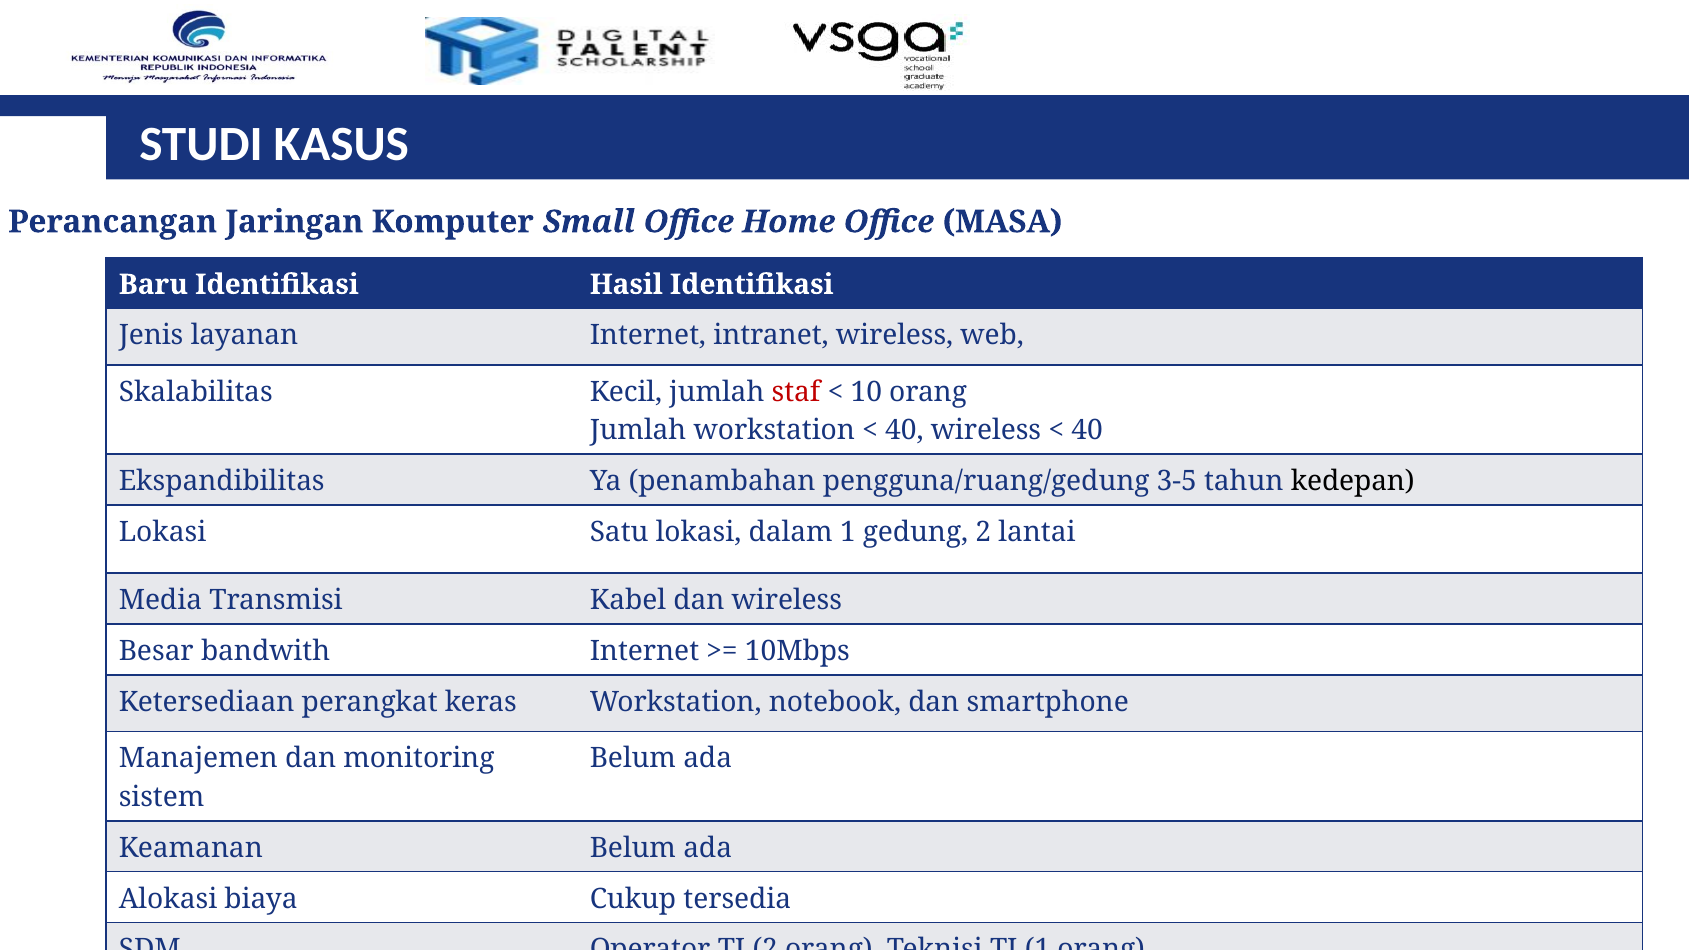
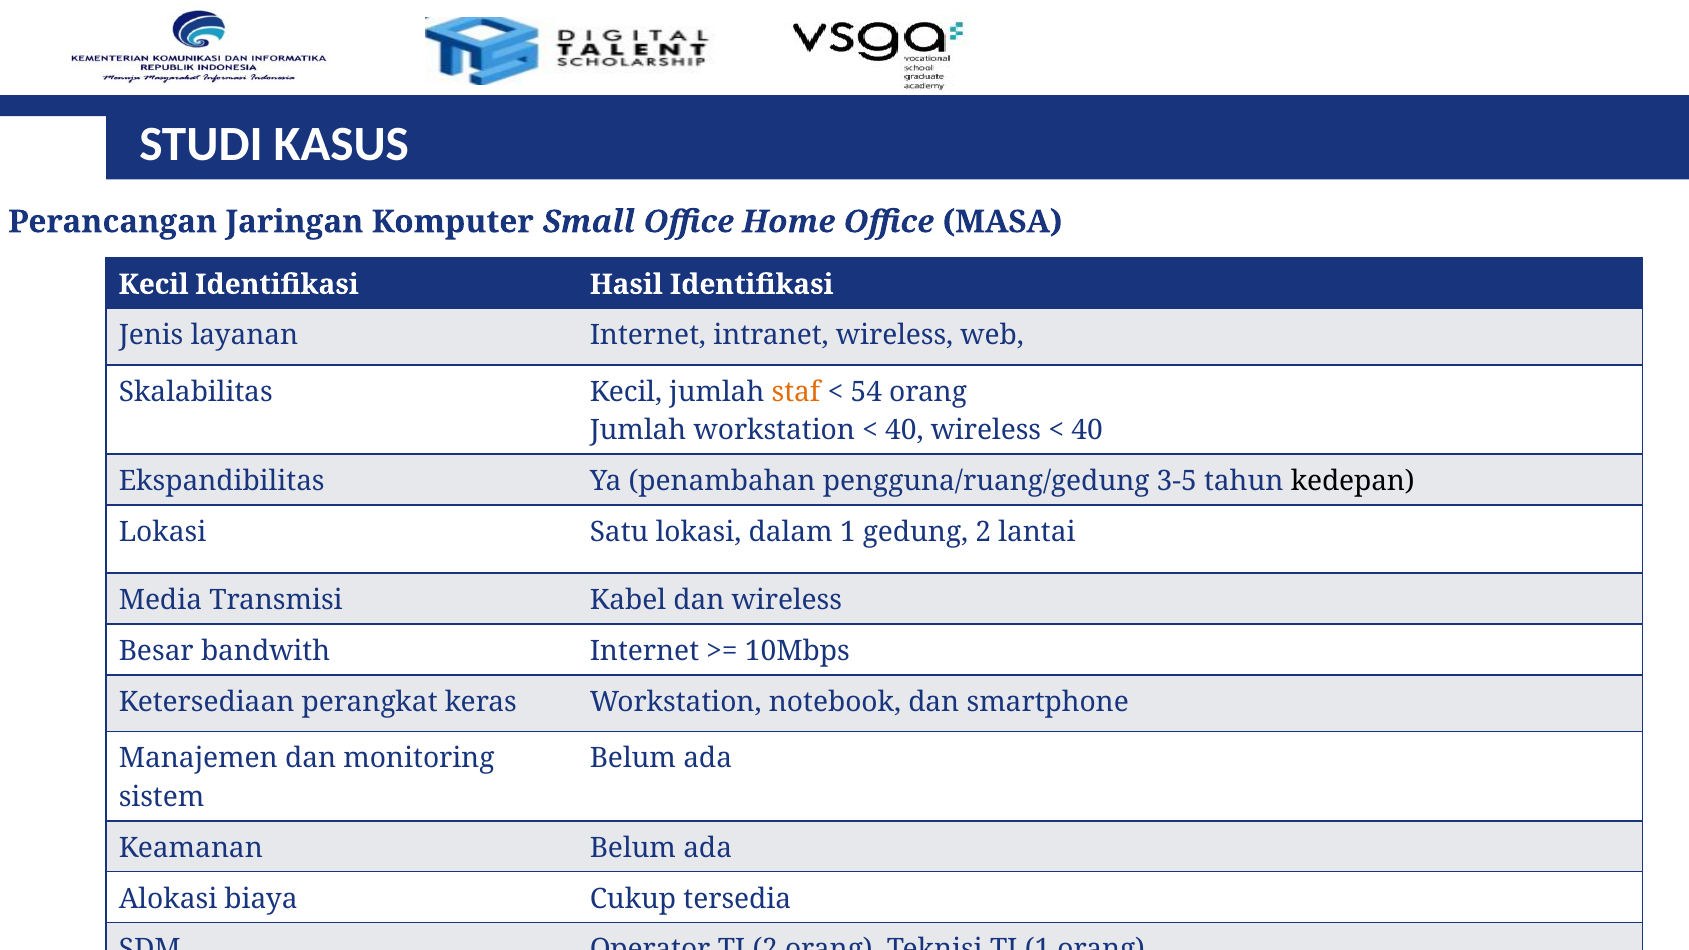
Baru: Baru -> Kecil (154, 285)
staf colour: red -> orange (796, 392)
10: 10 -> 54 (866, 392)
